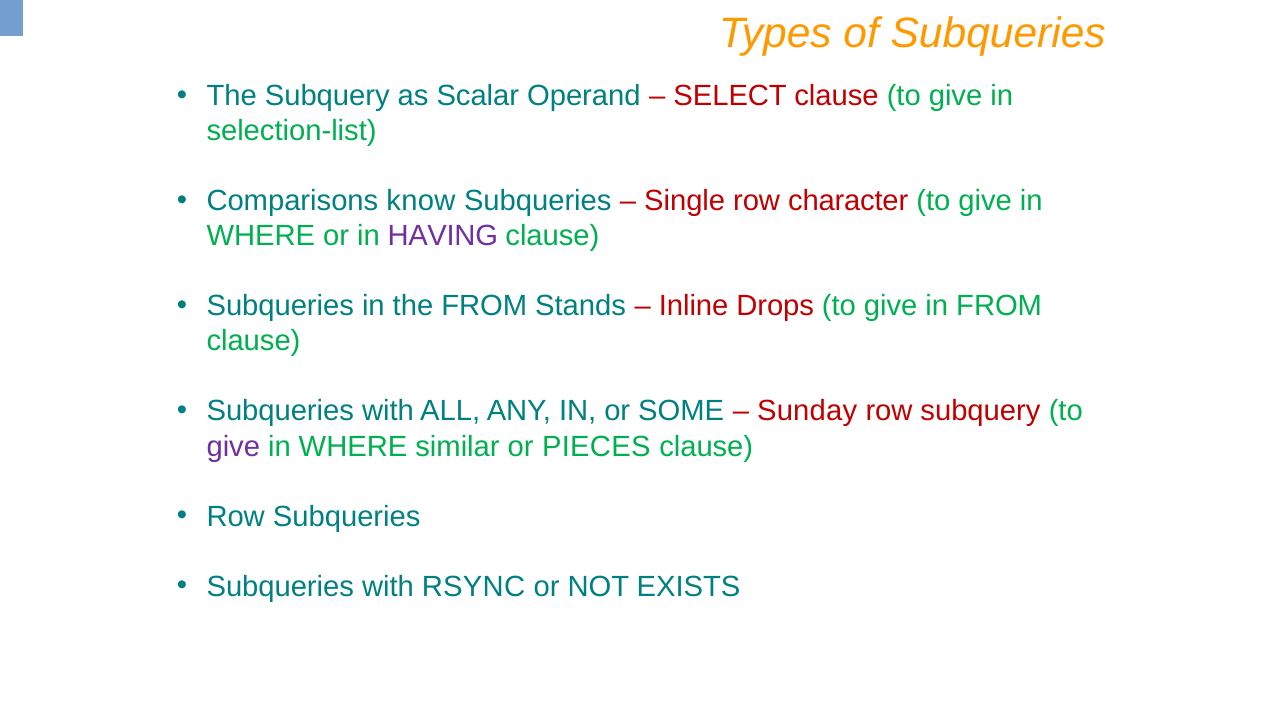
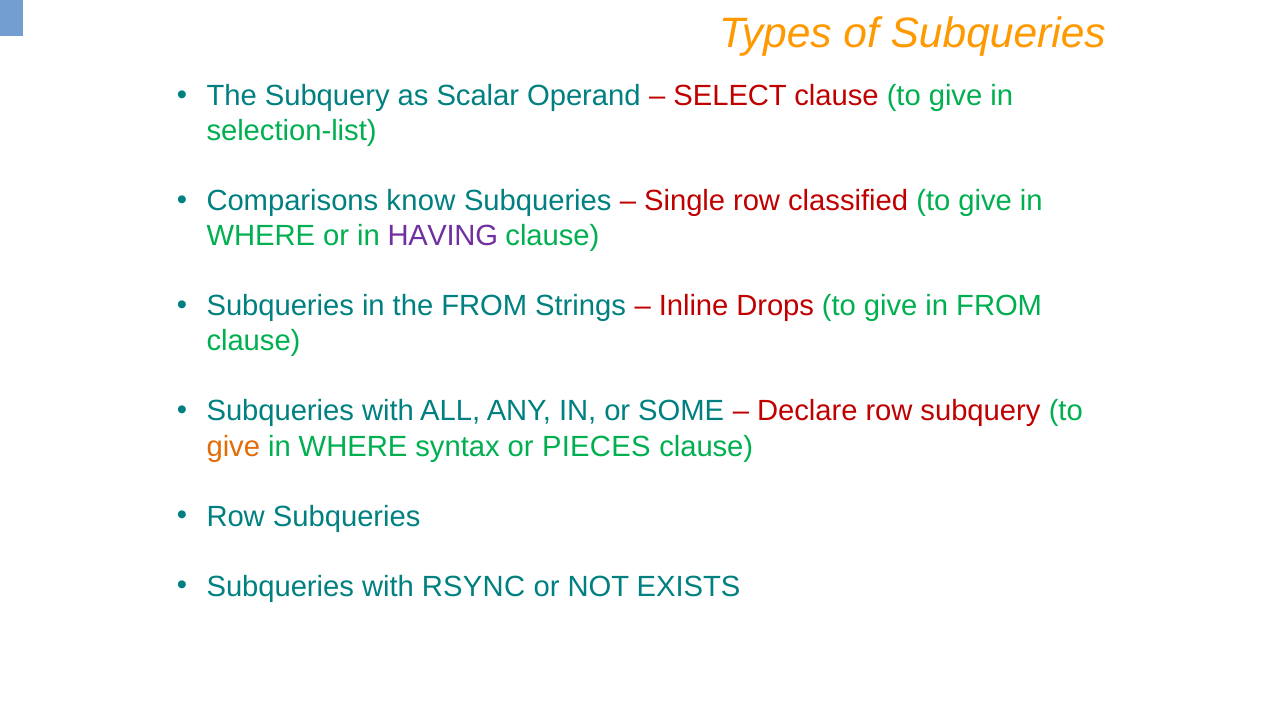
character: character -> classified (848, 201)
Stands: Stands -> Strings (581, 306)
Sunday: Sunday -> Declare (807, 411)
give colour: purple -> orange (233, 446)
similar: similar -> syntax (458, 446)
